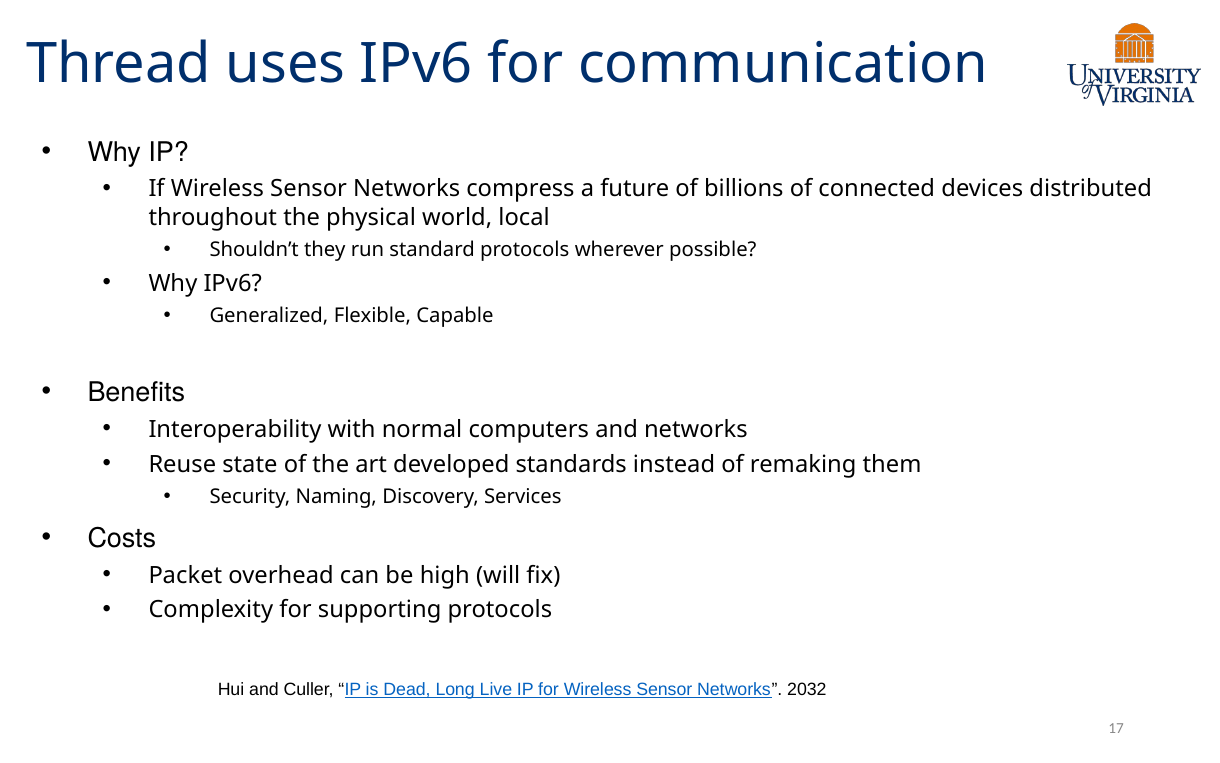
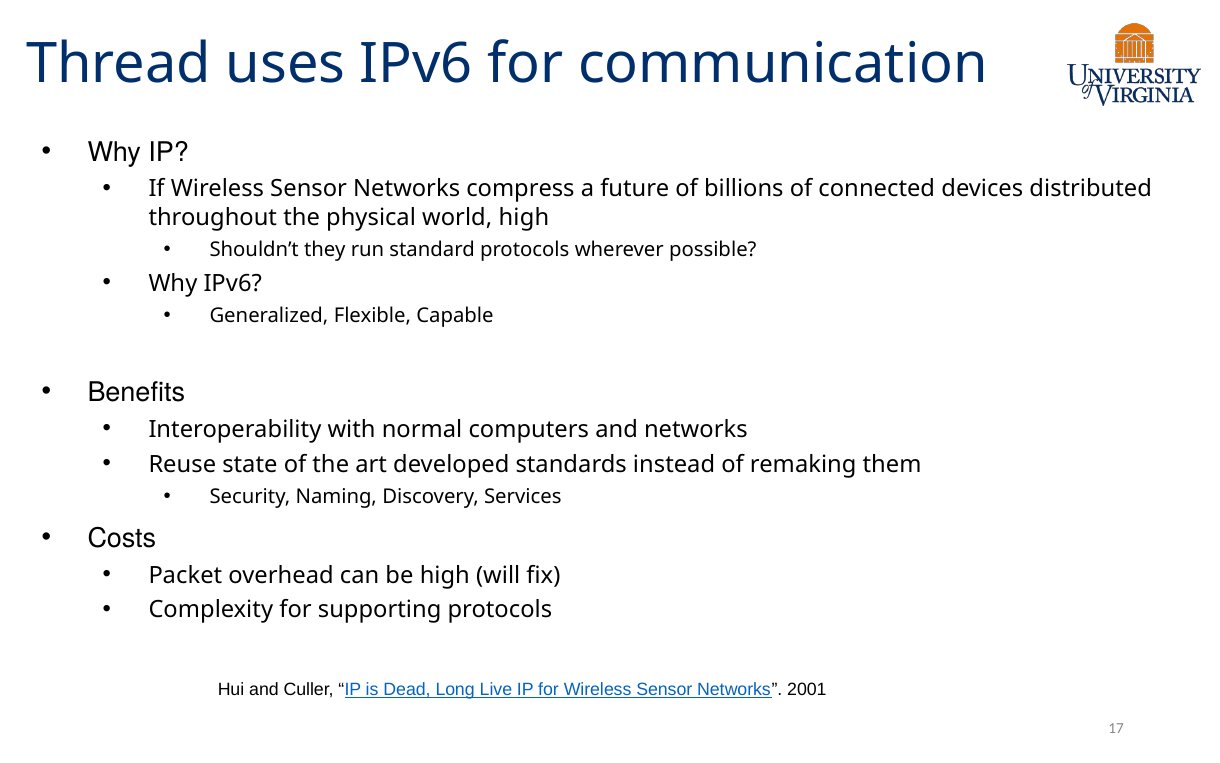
world local: local -> high (524, 217)
2032: 2032 -> 2001 (807, 689)
